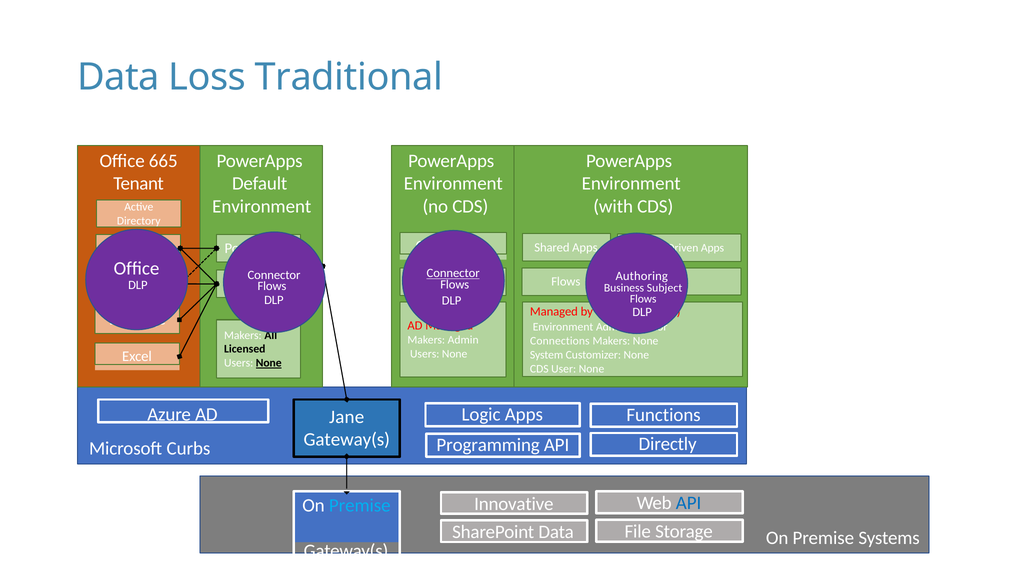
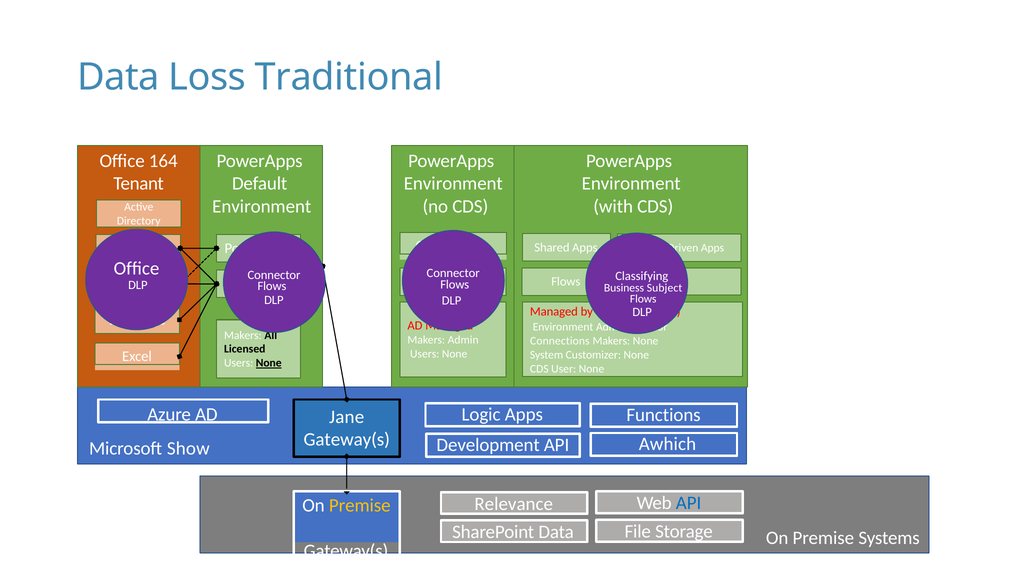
665: 665 -> 164 (163, 161)
Connector underline: present -> none (453, 273)
Authoring: Authoring -> Classifying (642, 276)
Directly: Directly -> Awhich (667, 444)
Programming: Programming -> Development (488, 445)
Curbs: Curbs -> Show (188, 449)
Innovative: Innovative -> Relevance (514, 504)
Premise colour: light blue -> yellow (360, 506)
